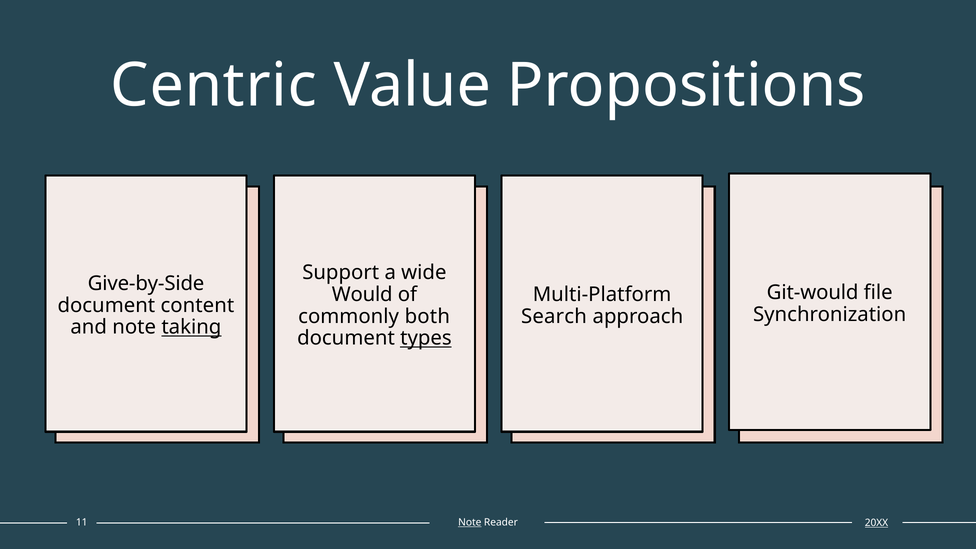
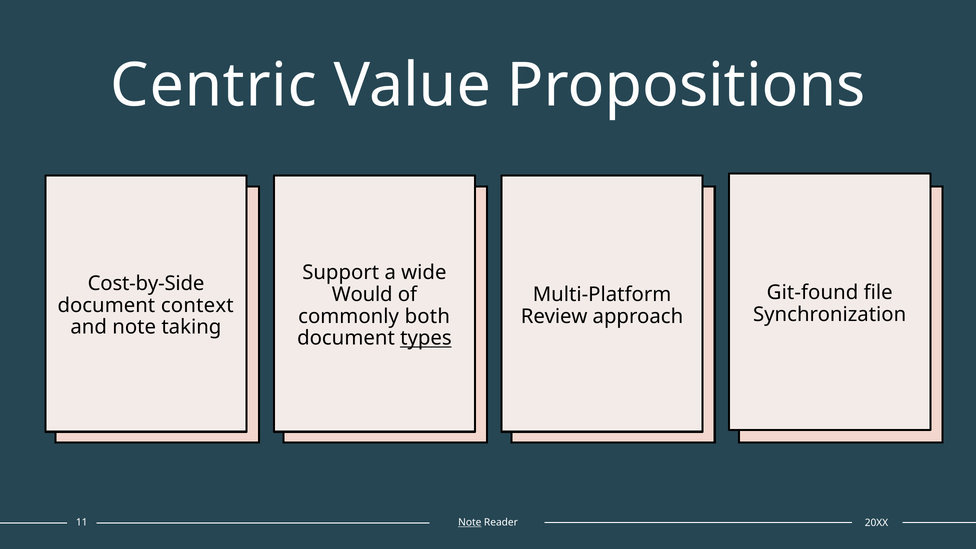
Give-by-Side: Give-by-Side -> Cost-by-Side (146, 283)
Git-would: Git-would -> Git-found (813, 292)
content: content -> context (197, 305)
Search: Search -> Review (554, 316)
taking underline: present -> none (191, 327)
20XX underline: present -> none (876, 523)
